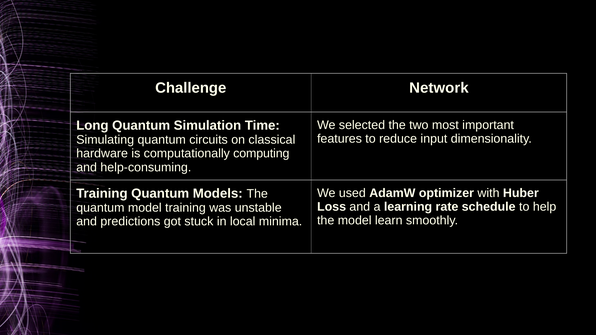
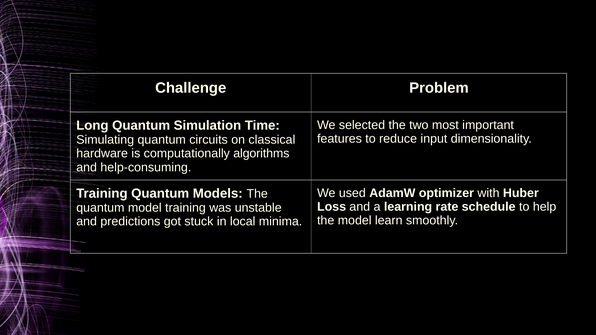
Network: Network -> Problem (439, 88)
computing: computing -> algorithms (261, 154)
